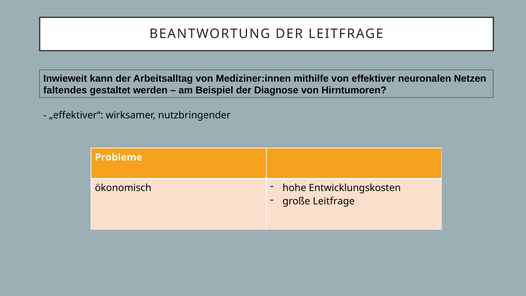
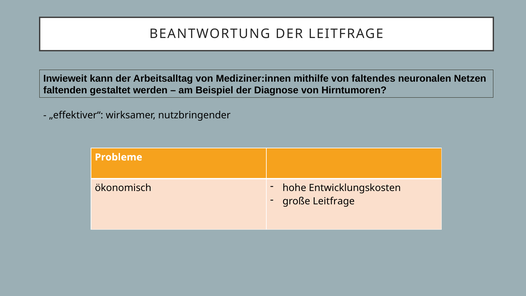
effektiver: effektiver -> faltendes (373, 78)
faltendes: faltendes -> faltenden (65, 90)
